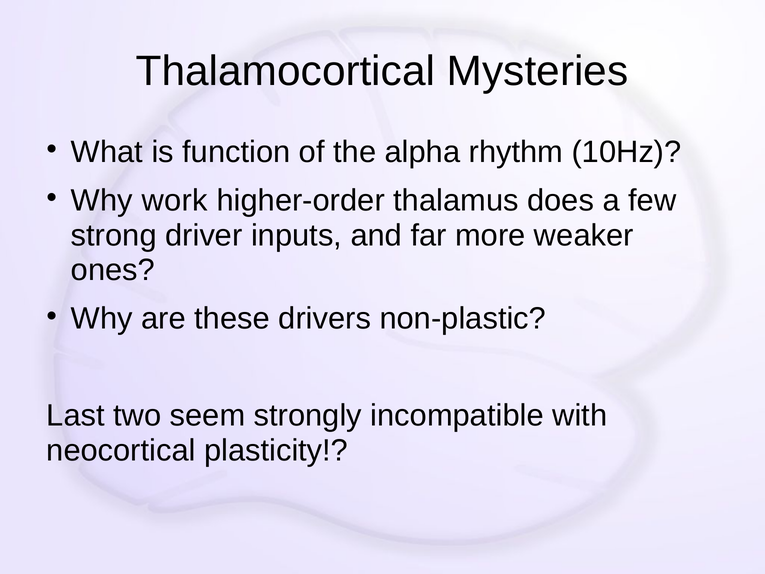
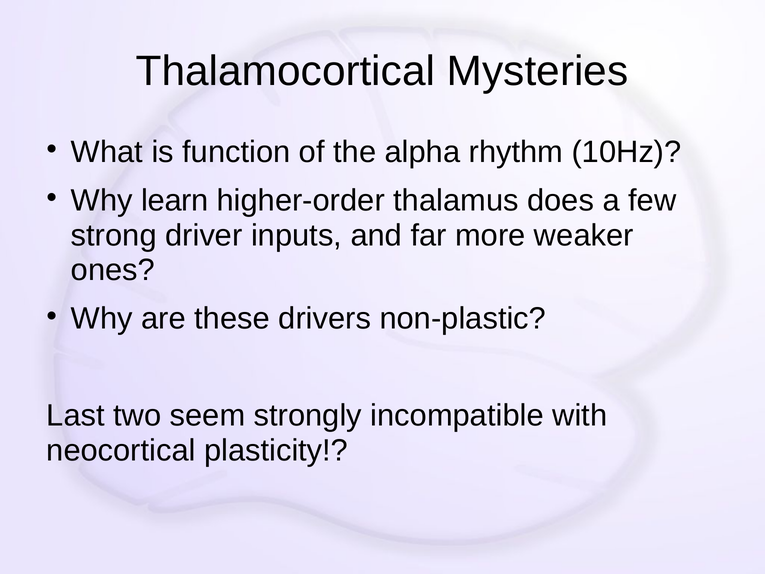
work: work -> learn (175, 201)
